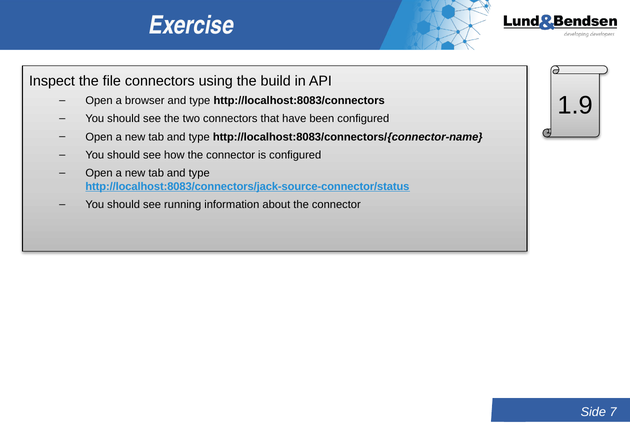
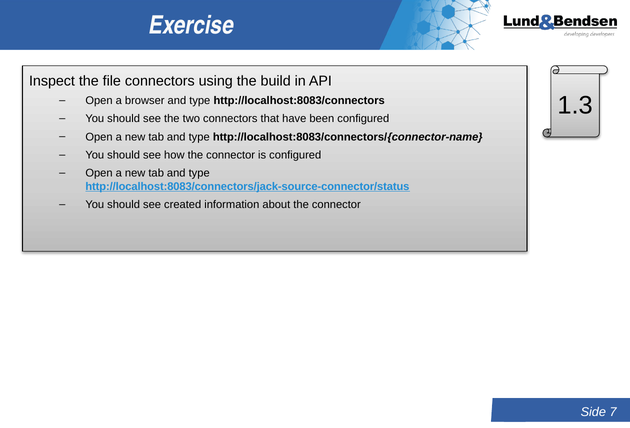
1.9: 1.9 -> 1.3 (575, 105)
running: running -> created (183, 205)
